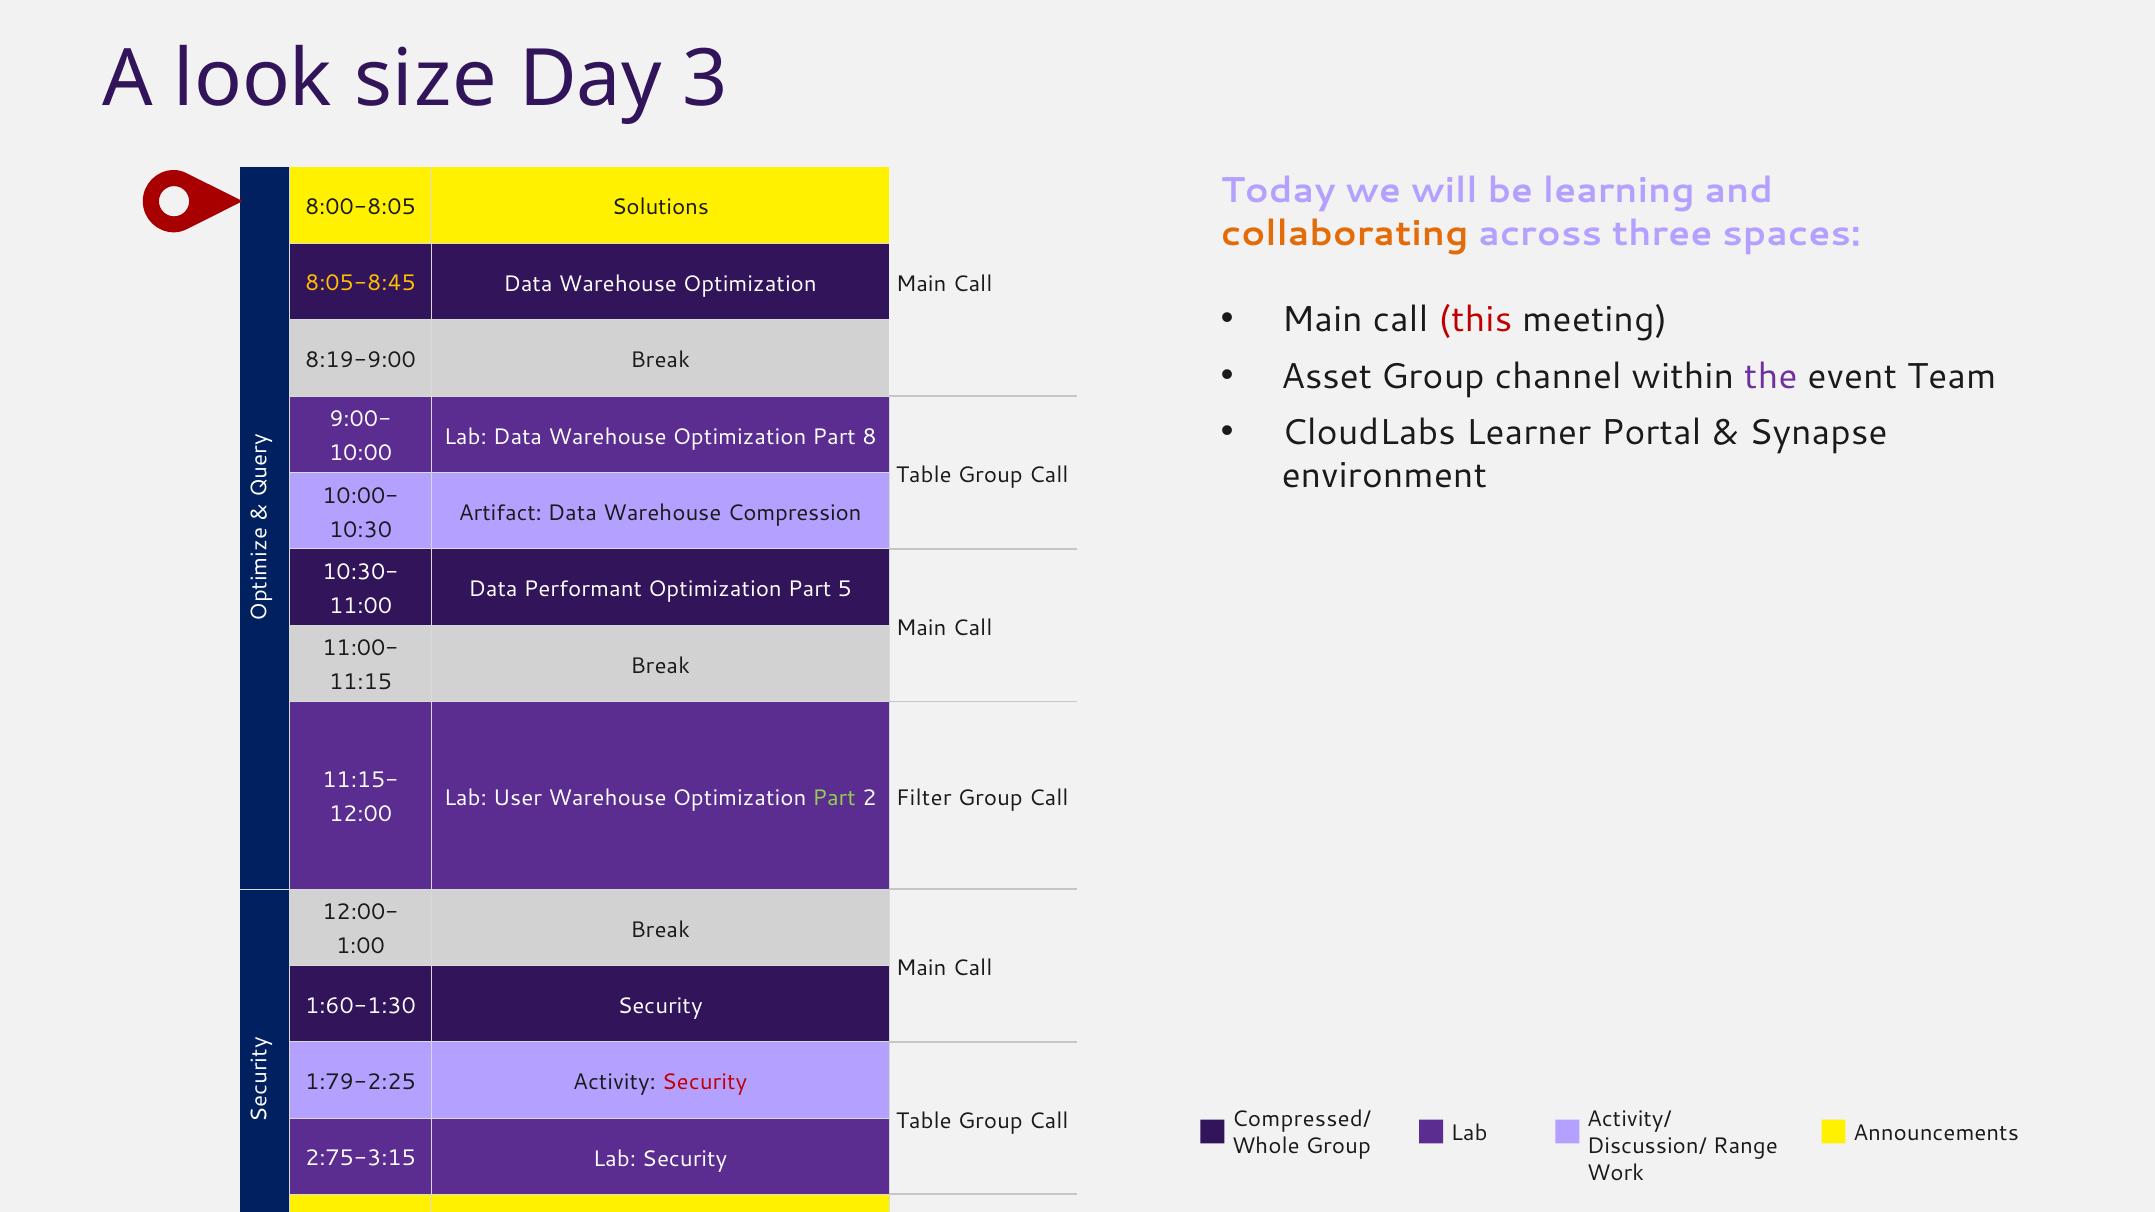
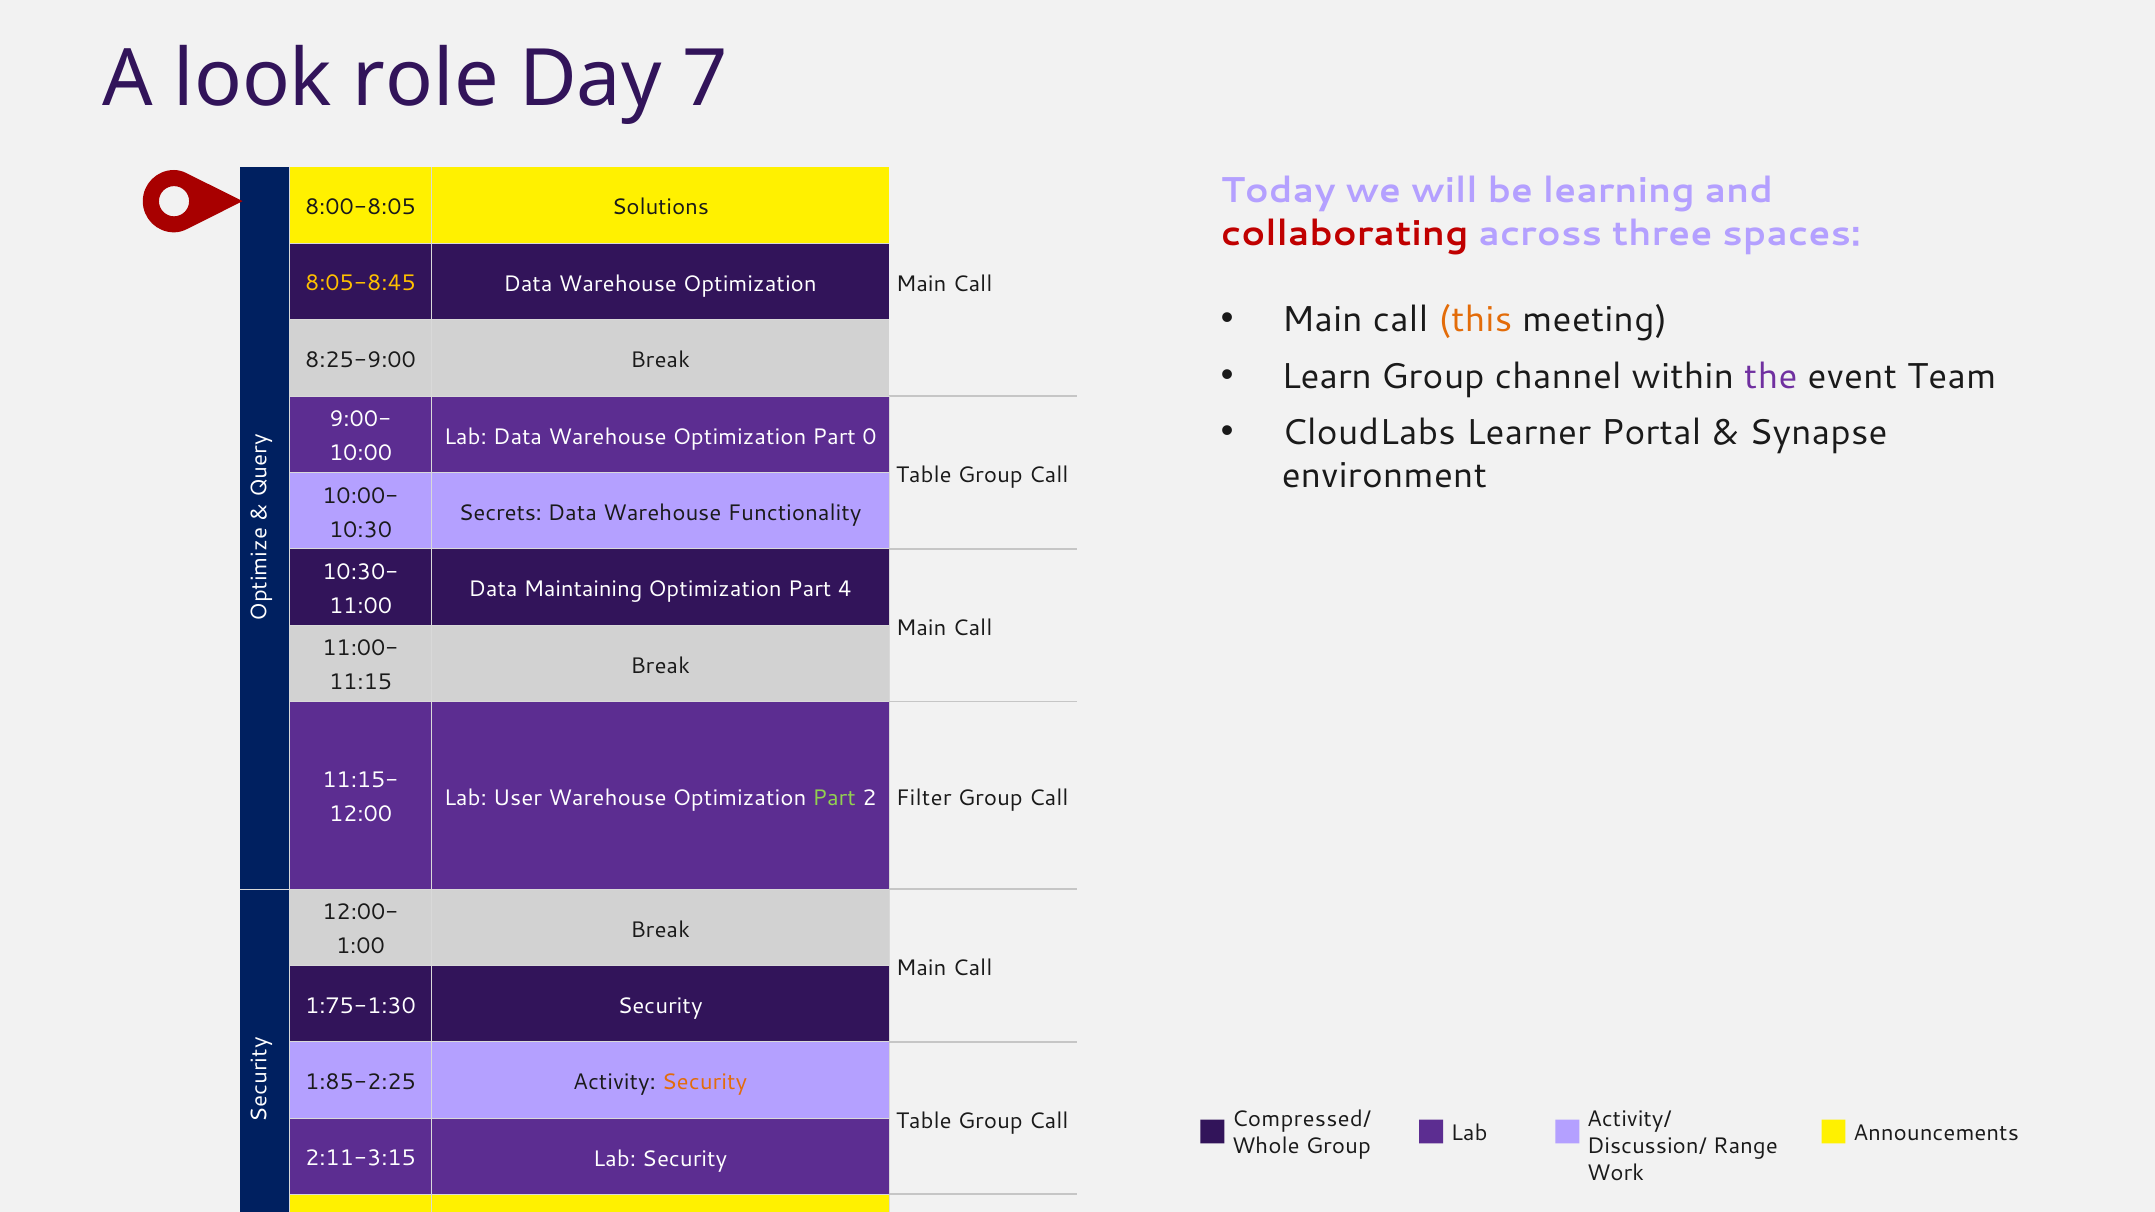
size: size -> role (426, 80)
3: 3 -> 7 (705, 80)
collaborating colour: orange -> red (1345, 234)
this colour: red -> orange (1475, 320)
8:19-9:00: 8:19-9:00 -> 8:25-9:00 (361, 360)
Asset: Asset -> Learn (1327, 376)
8: 8 -> 0 (869, 437)
Artifact: Artifact -> Secrets (500, 513)
Compression: Compression -> Functionality (794, 513)
Performant: Performant -> Maintaining (583, 590)
5: 5 -> 4 (845, 590)
1:60-1:30: 1:60-1:30 -> 1:75-1:30 (361, 1006)
1:79-2:25: 1:79-2:25 -> 1:85-2:25 (361, 1082)
Security colour: red -> orange (705, 1083)
2:75-3:15: 2:75-3:15 -> 2:11-3:15 (361, 1159)
